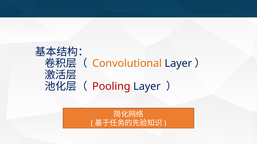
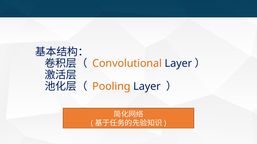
Pooling colour: red -> orange (111, 87)
